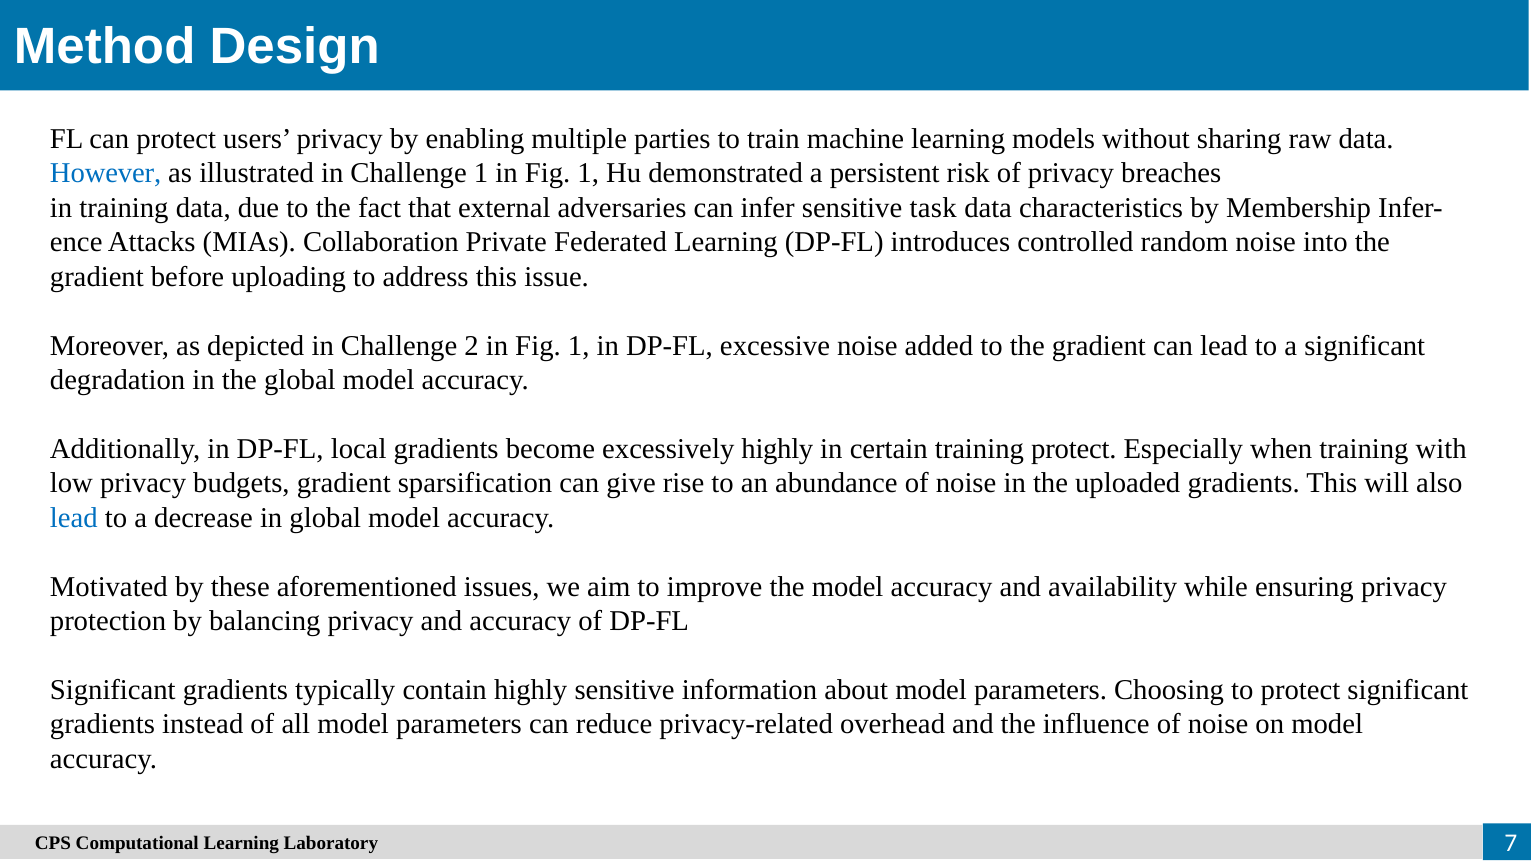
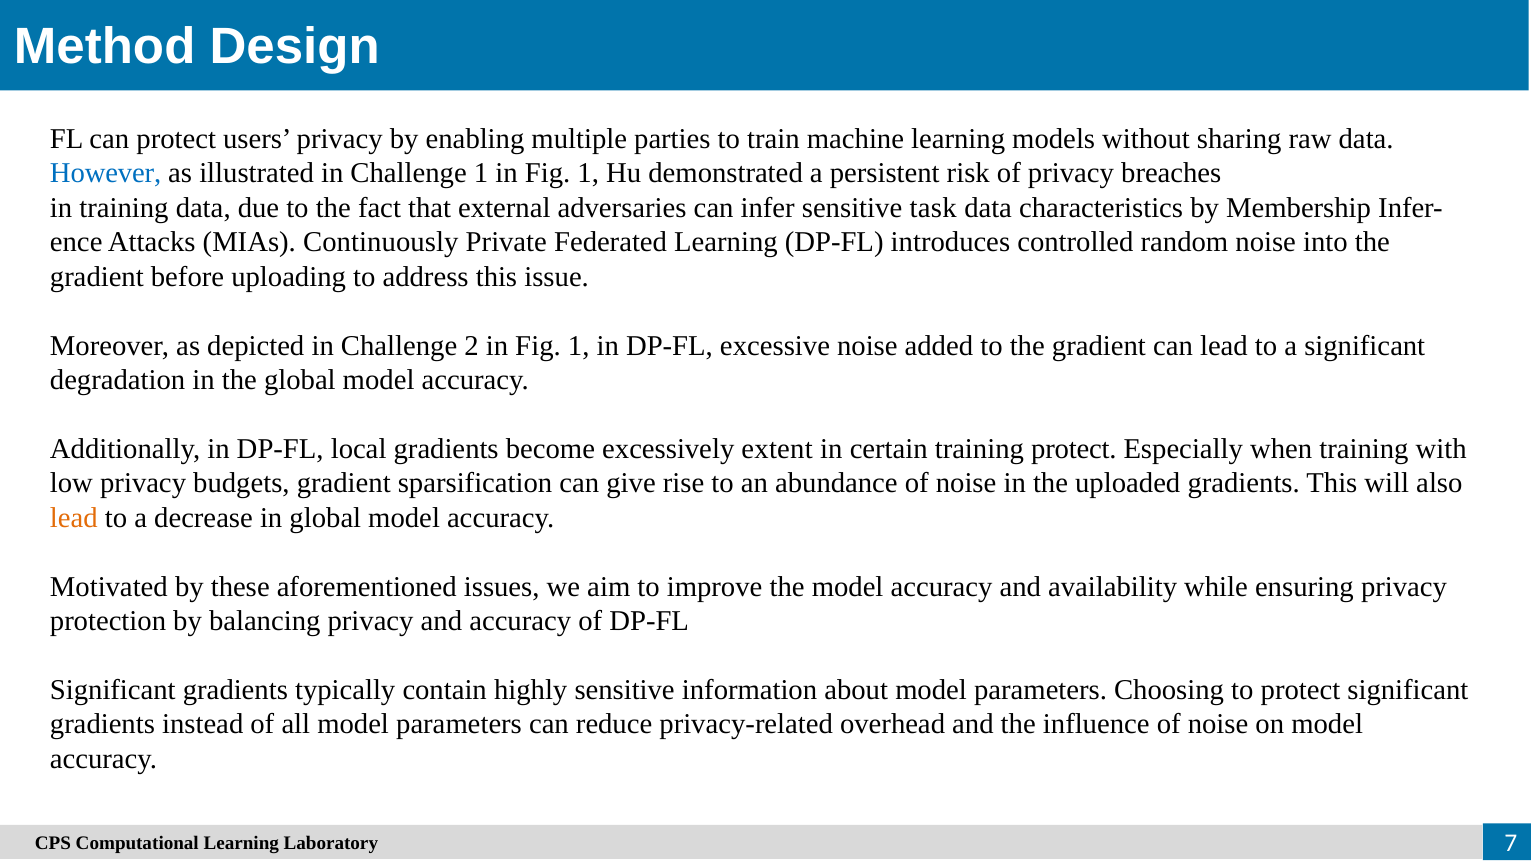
Collaboration: Collaboration -> Continuously (381, 242)
excessively highly: highly -> extent (777, 449)
lead colour: blue -> orange (74, 518)
